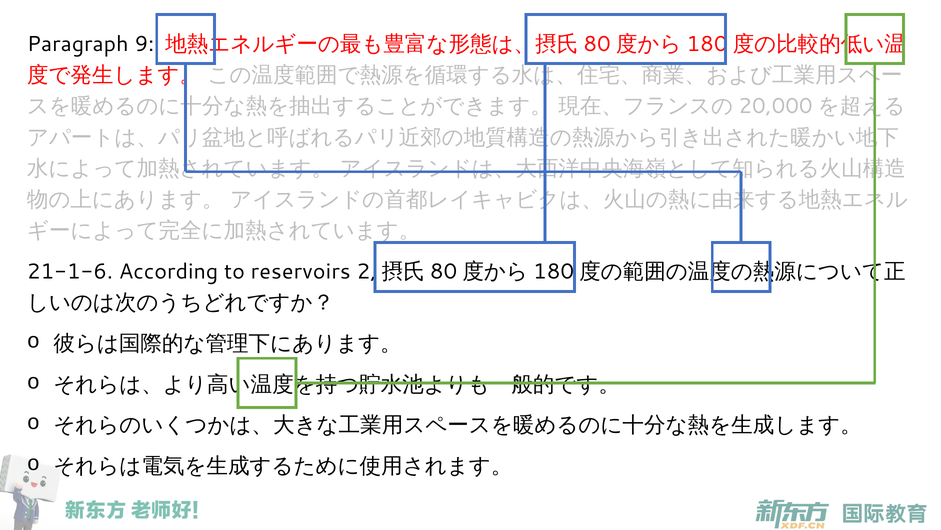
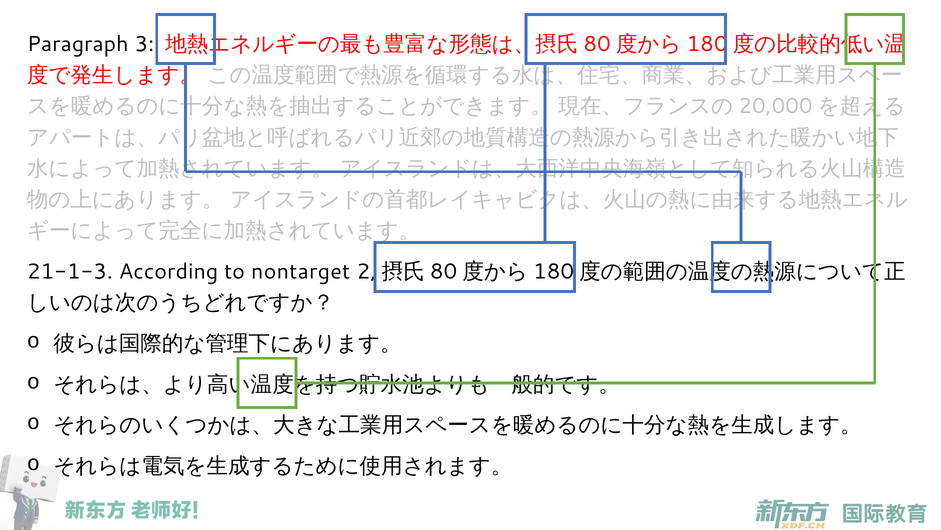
9: 9 -> 3 (144, 44)
21-1-6: 21-1-6 -> 21-1-3 (70, 271)
reservoirs: reservoirs -> nontarget (301, 271)
